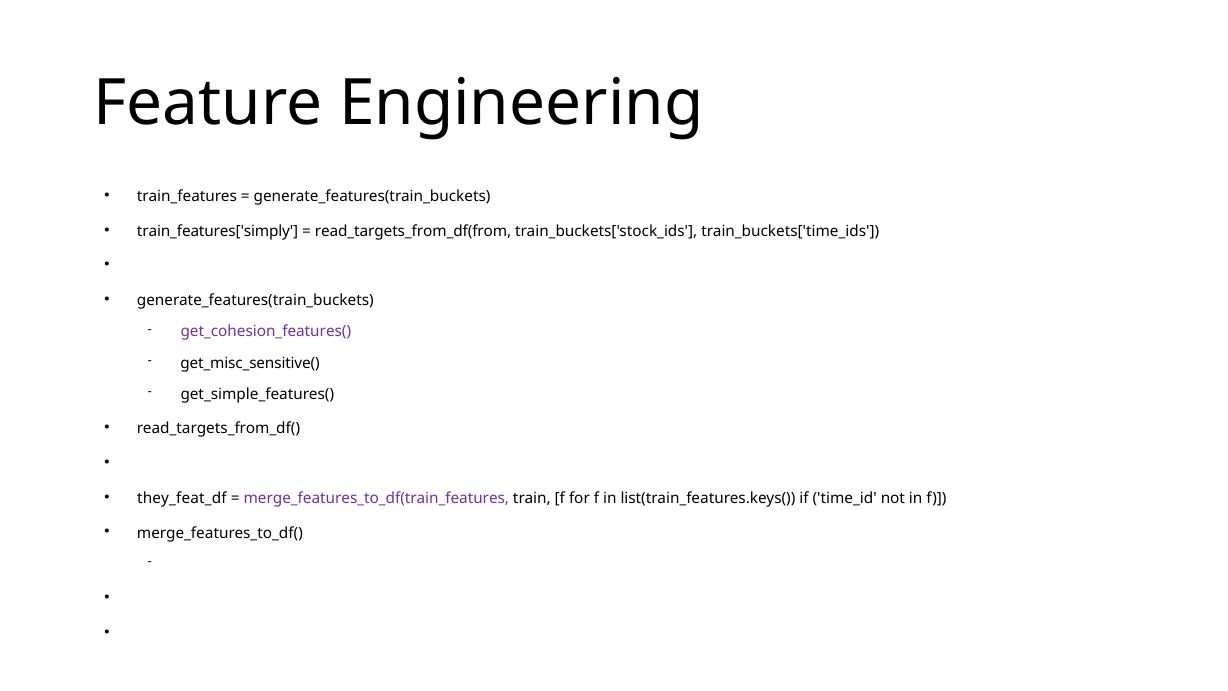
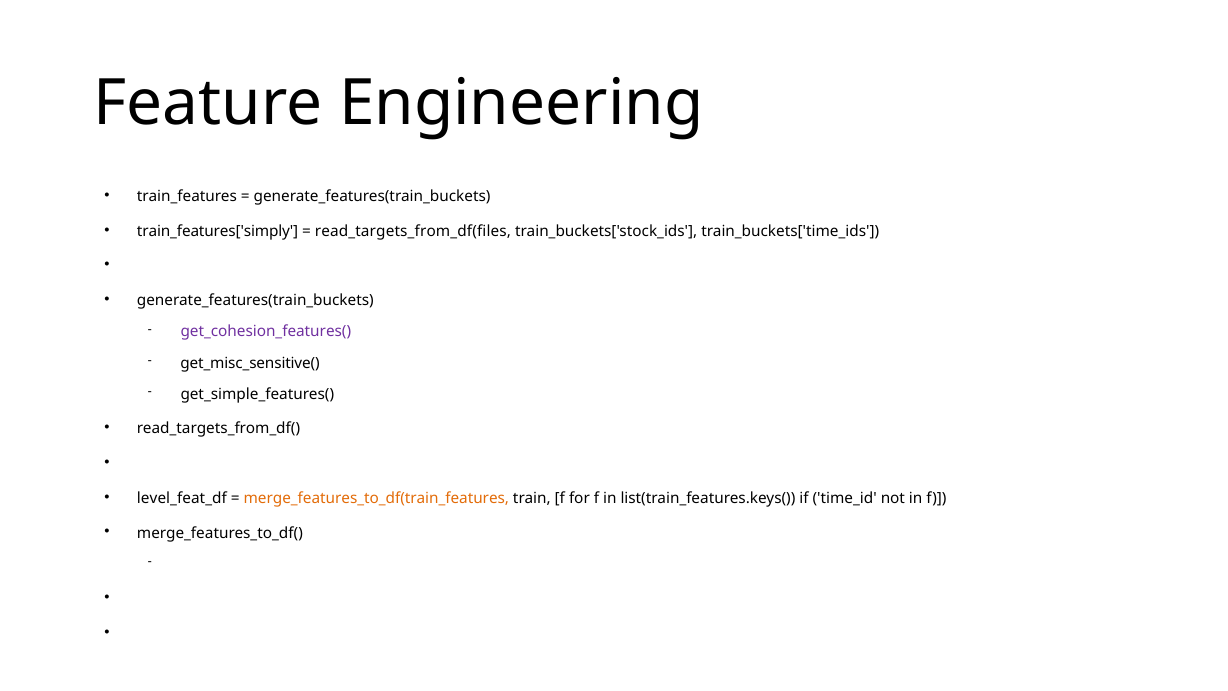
read_targets_from_df(from: read_targets_from_df(from -> read_targets_from_df(files (413, 231)
they_feat_df: they_feat_df -> level_feat_df (182, 498)
merge_features_to_df(train_features colour: purple -> orange (376, 498)
